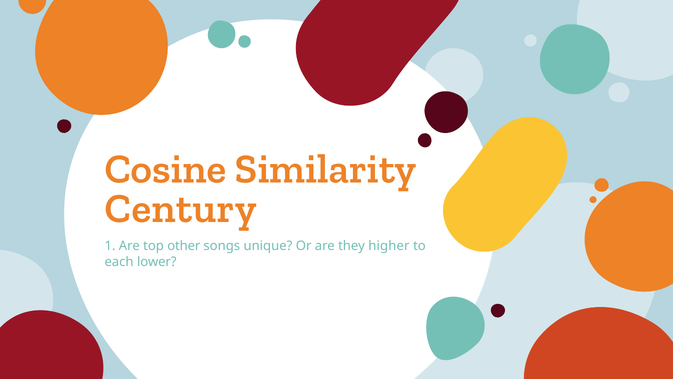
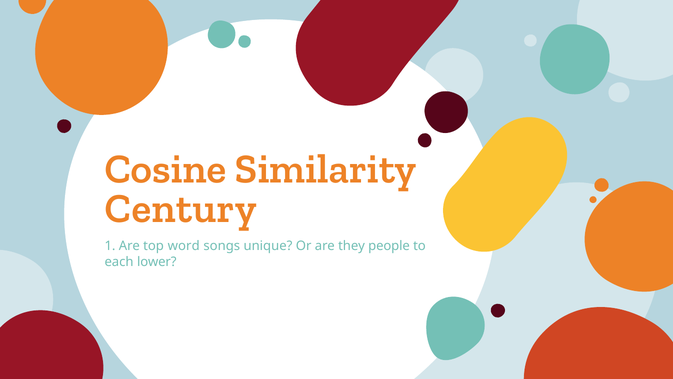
other: other -> word (184, 246)
higher: higher -> people (389, 246)
